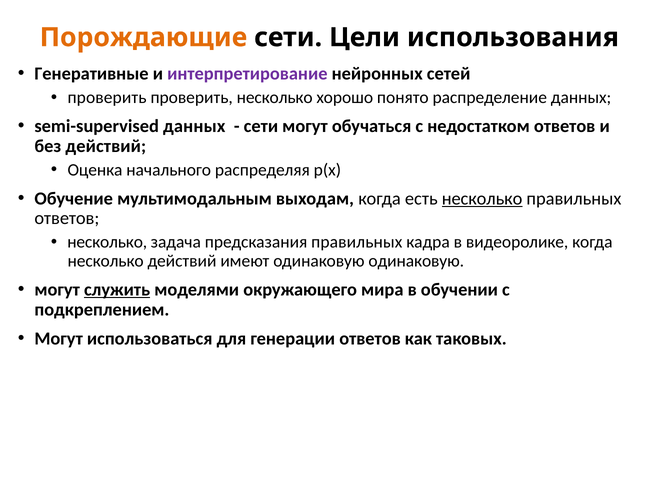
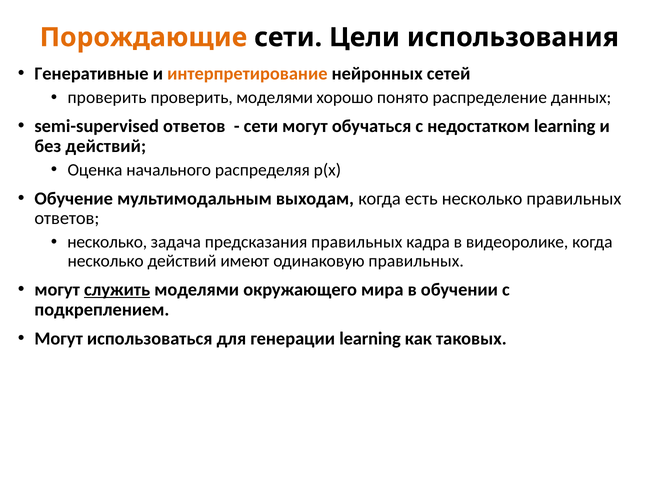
интерпретирование colour: purple -> orange (247, 74)
проверить несколько: несколько -> моделями (275, 98)
semi-supervised данных: данных -> ответов (194, 126)
недостатком ответов: ответов -> learning (565, 126)
несколько underline: present -> none (482, 199)
одинаковую одинаковую: одинаковую -> правильных (416, 261)
генерации ответов: ответов -> learning (370, 339)
